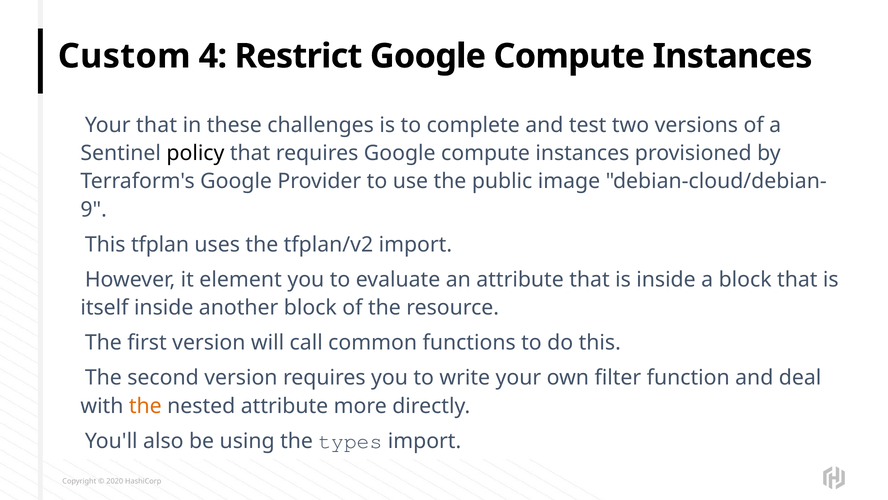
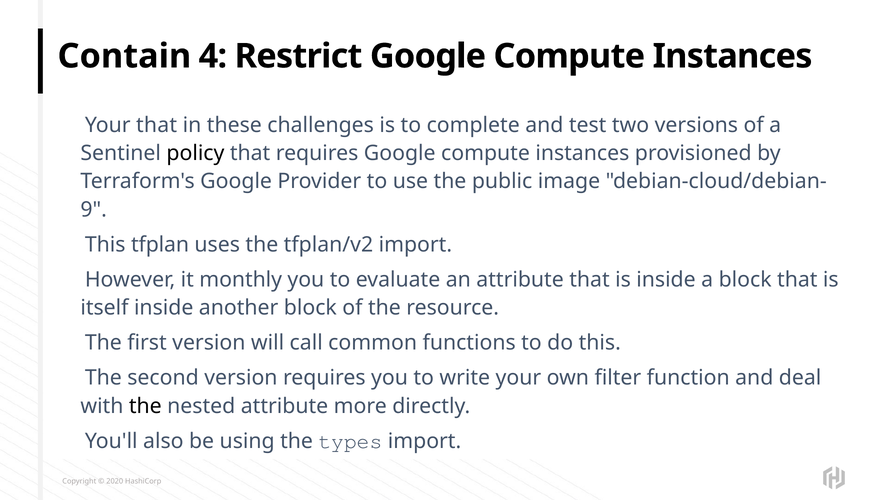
Custom: Custom -> Contain (124, 56)
element: element -> monthly (241, 279)
the colour: orange -> black (145, 406)
